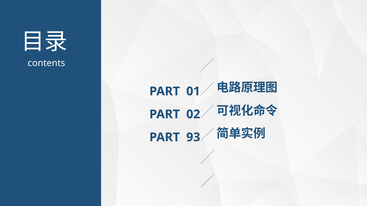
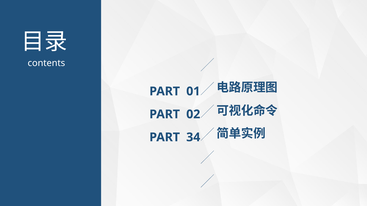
93: 93 -> 34 (193, 138)
